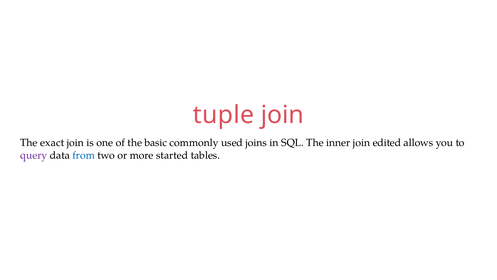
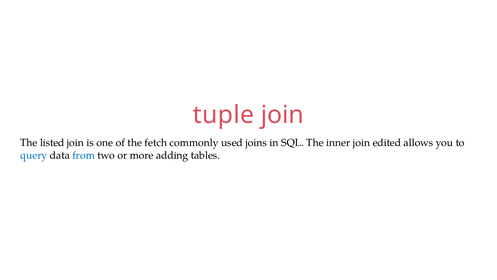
exact: exact -> listed (52, 143)
basic: basic -> fetch (156, 143)
query colour: purple -> blue (34, 155)
started: started -> adding (172, 155)
